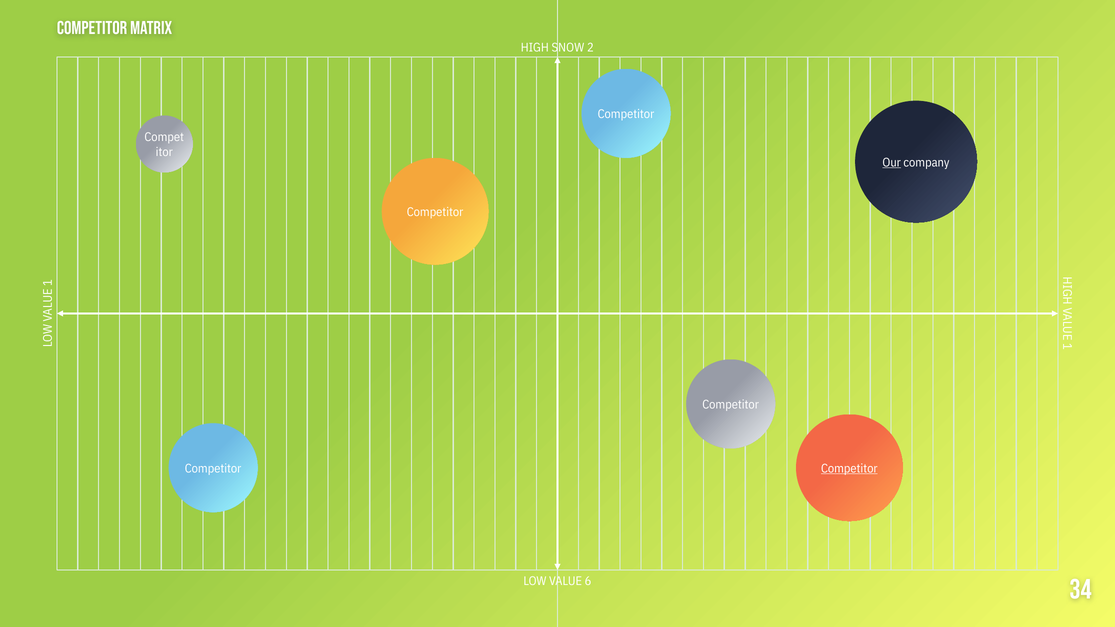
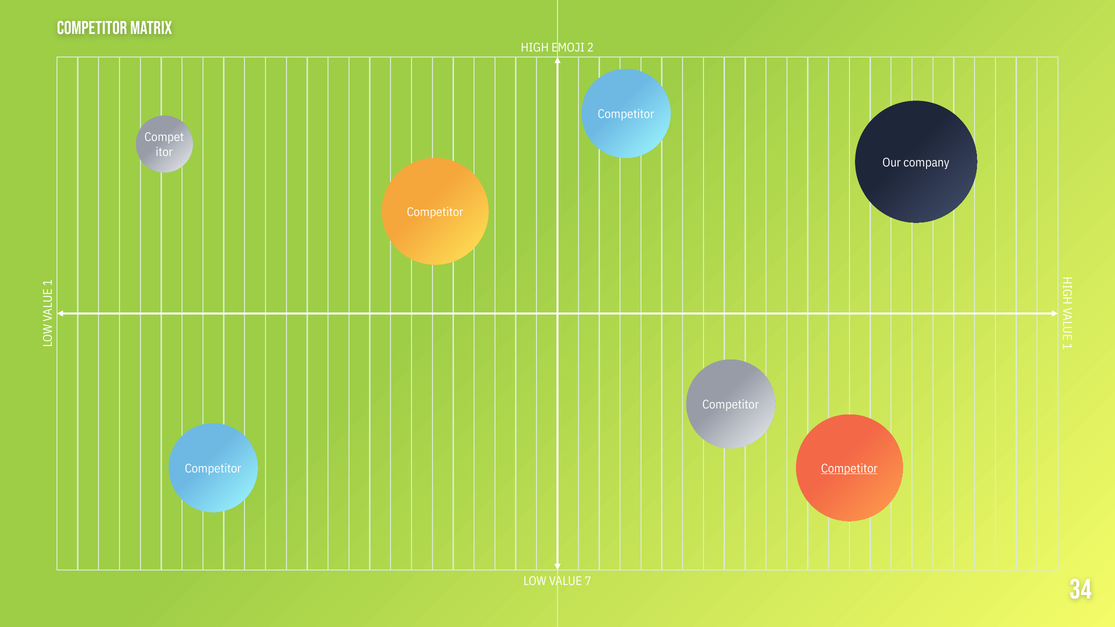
SNOW: SNOW -> EMOJI (568, 48)
Our underline: present -> none (892, 163)
6: 6 -> 7 (588, 581)
